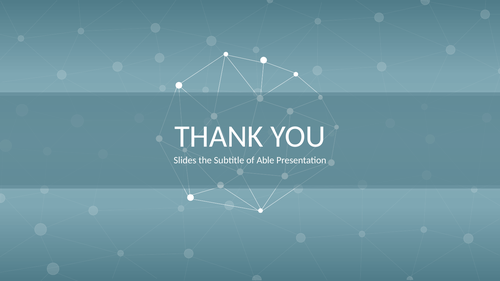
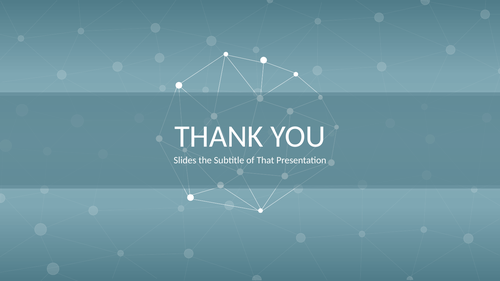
Able: Able -> That (265, 161)
